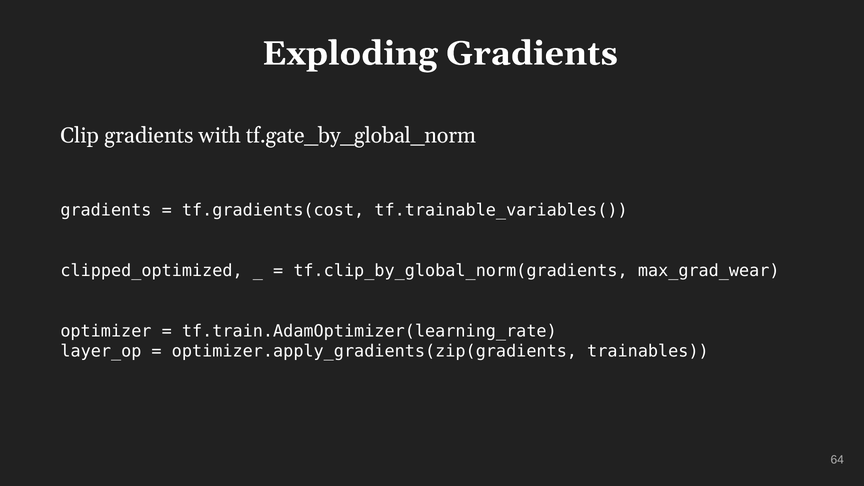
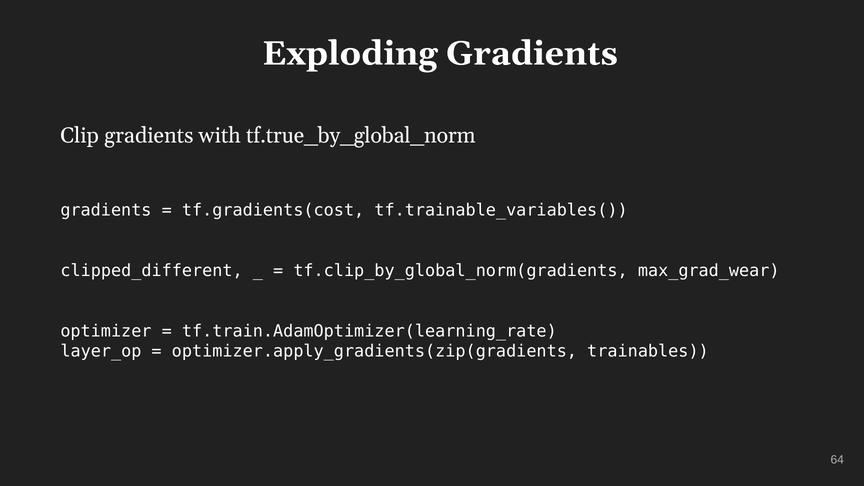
tf.gate_by_global_norm: tf.gate_by_global_norm -> tf.true_by_global_norm (361, 135)
clipped_optimized: clipped_optimized -> clipped_different (152, 271)
